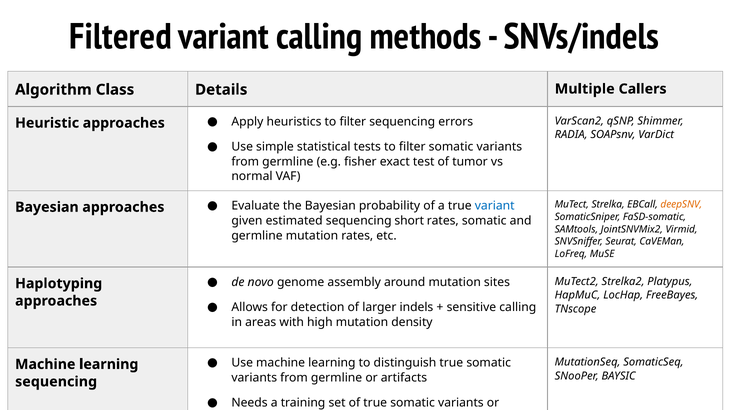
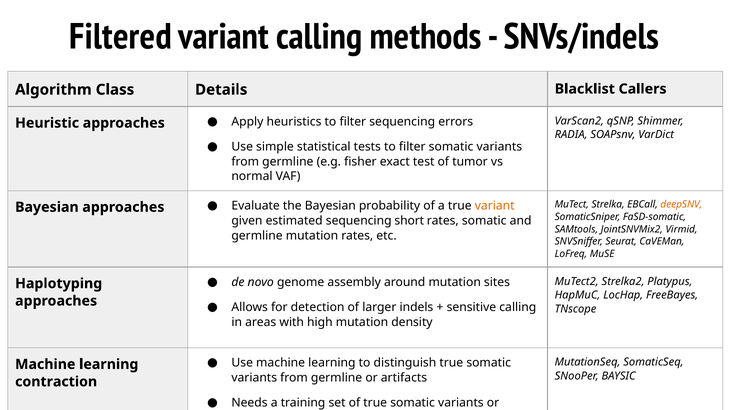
Multiple: Multiple -> Blacklist (585, 89)
variant colour: blue -> orange (495, 206)
sequencing: sequencing -> contraction (56, 382)
